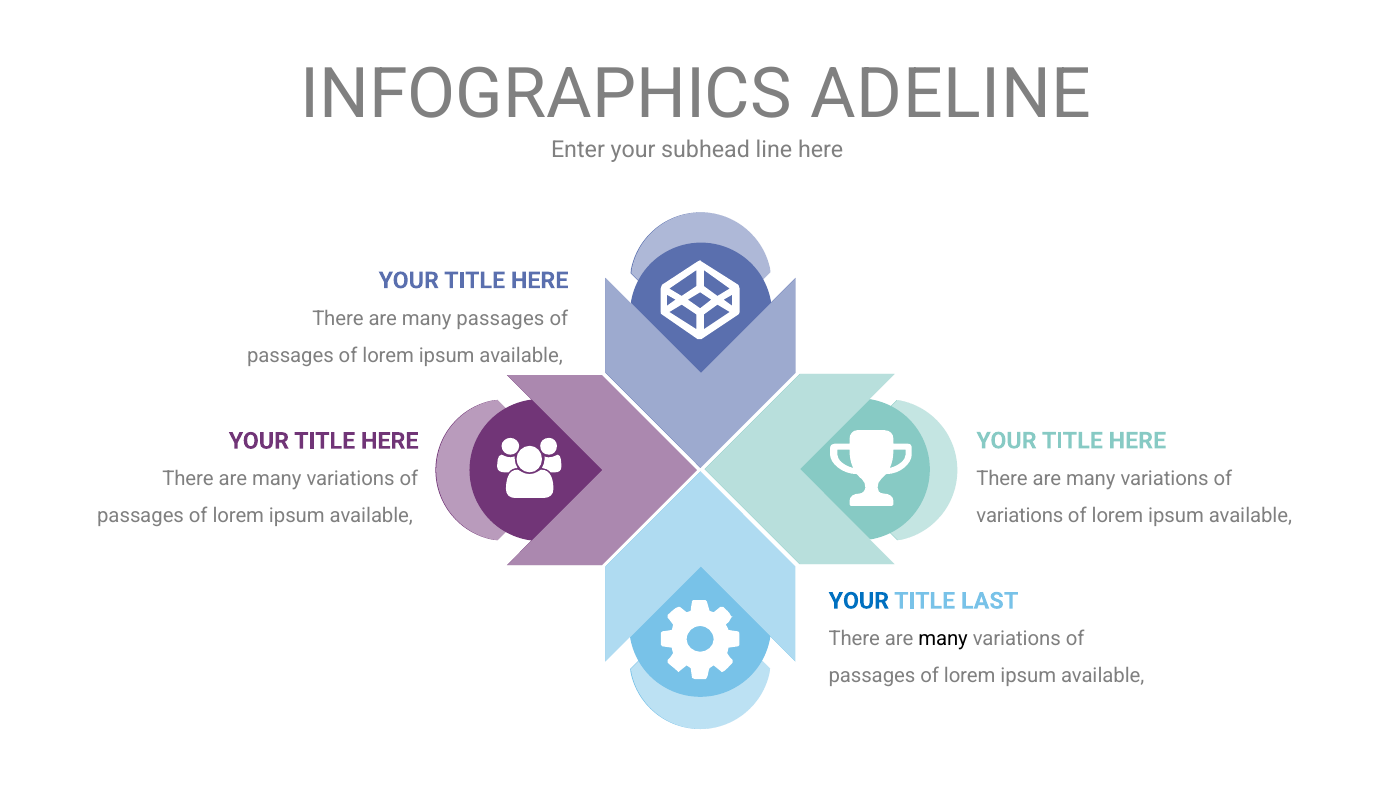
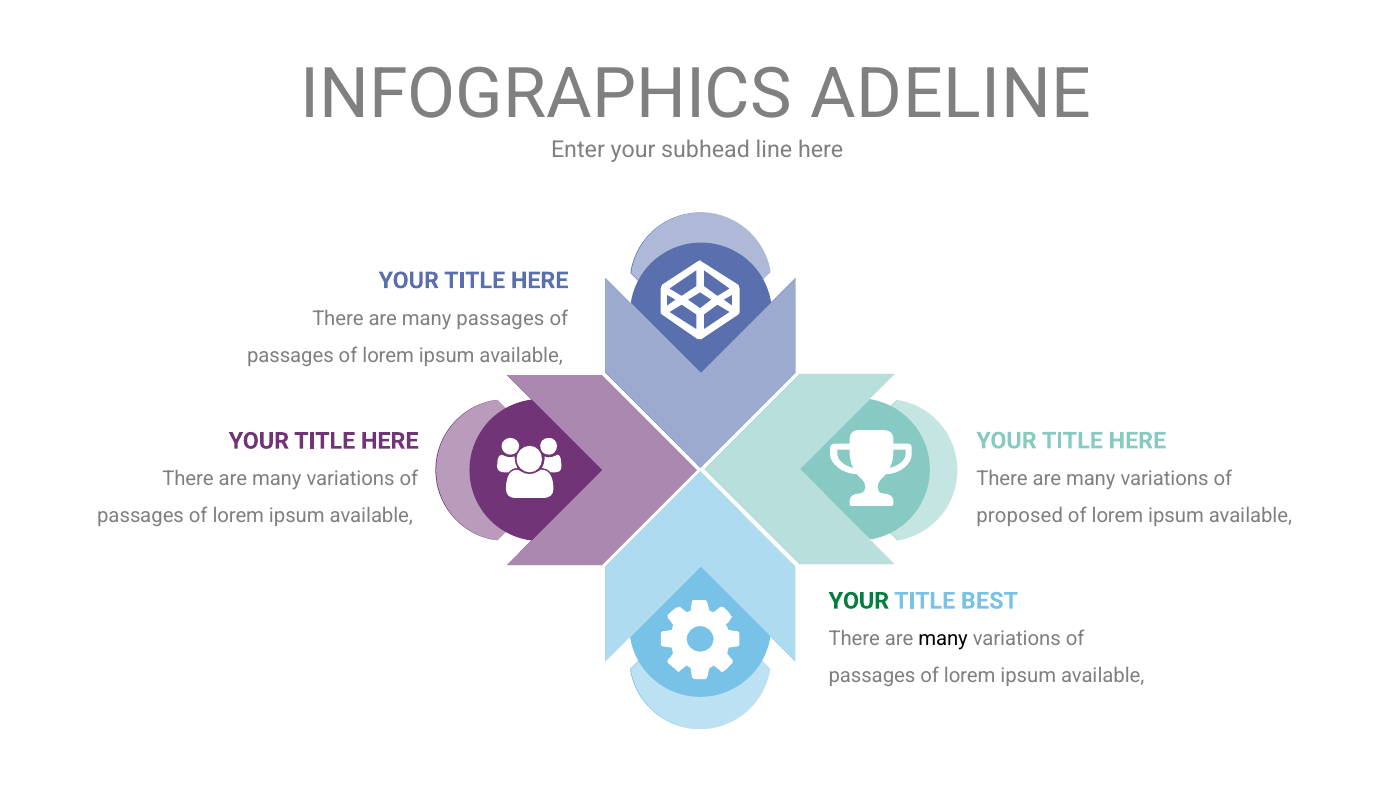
variations: variations -> proposed (1020, 515)
YOUR colour: blue -> green (859, 601)
LAST: LAST -> BEST (990, 601)
